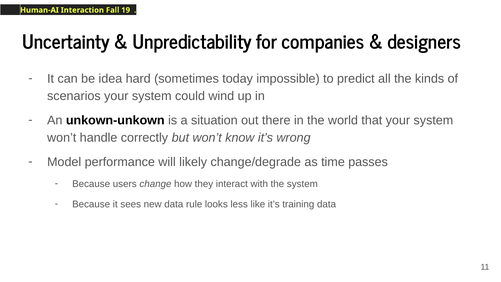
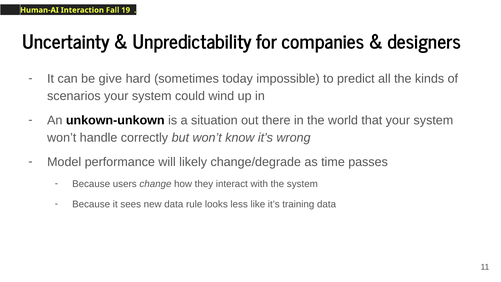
idea: idea -> give (110, 79)
